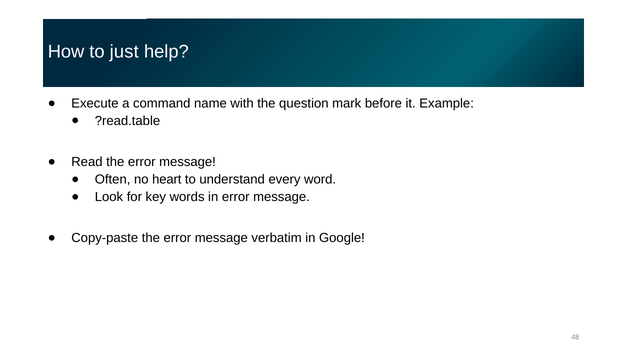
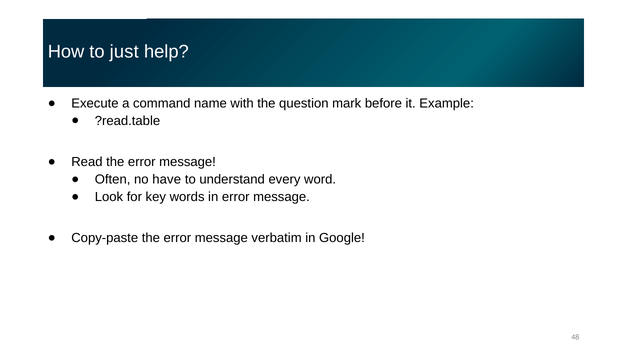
heart: heart -> have (167, 179)
